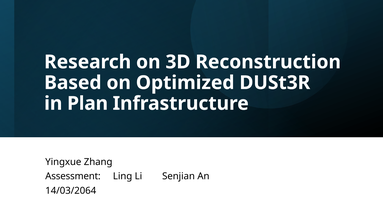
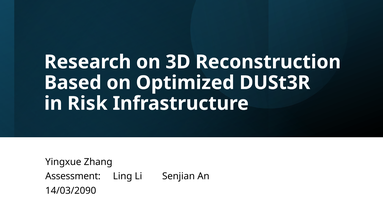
Plan: Plan -> Risk (87, 103)
14/03/2064: 14/03/2064 -> 14/03/2090 (71, 190)
